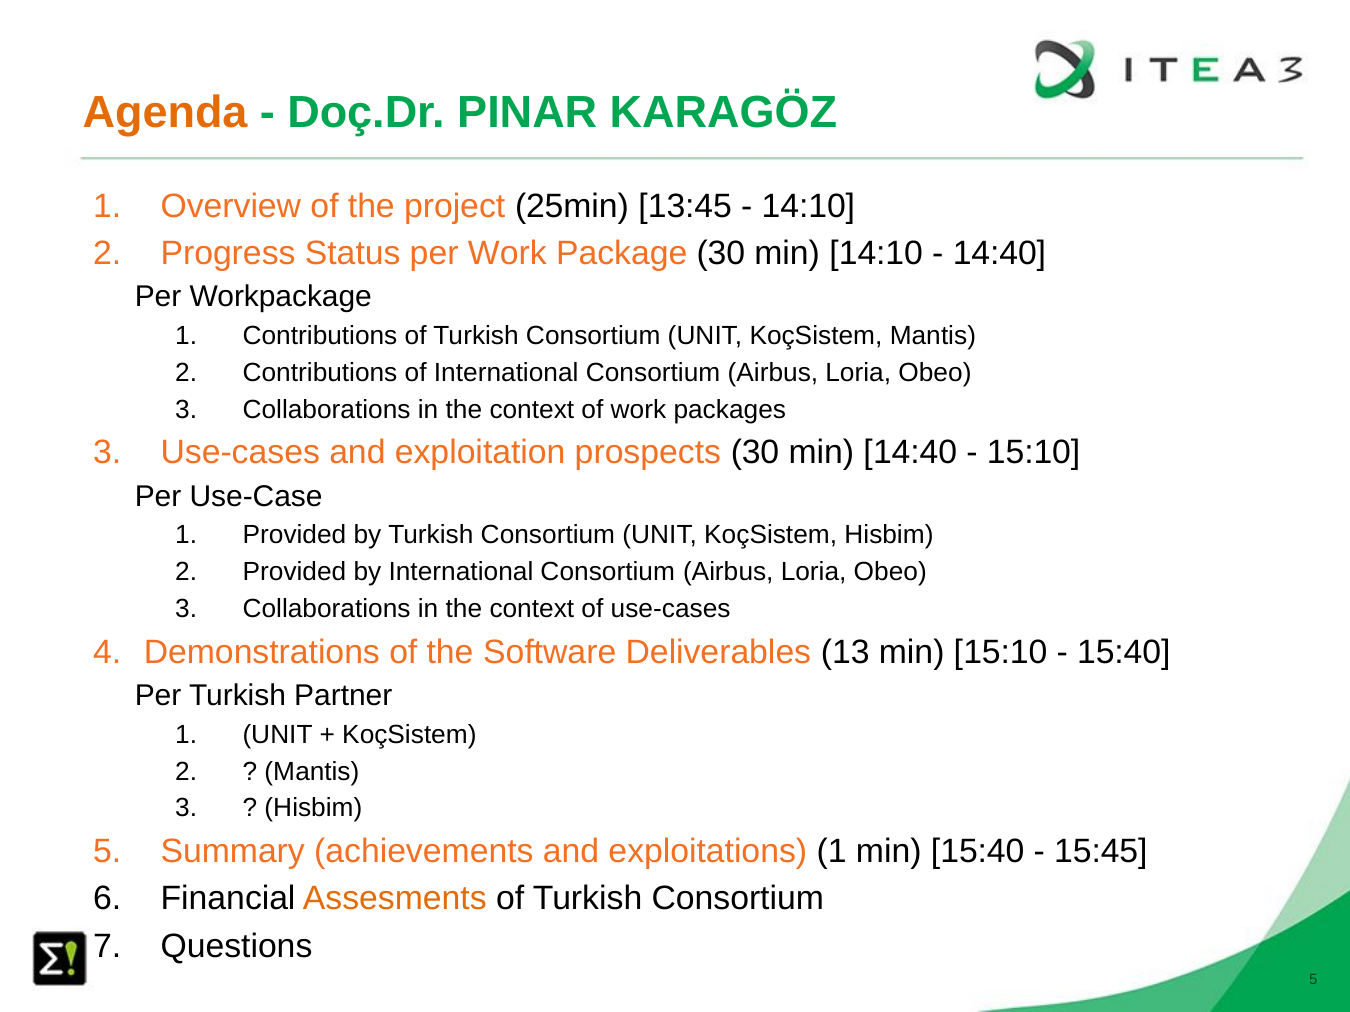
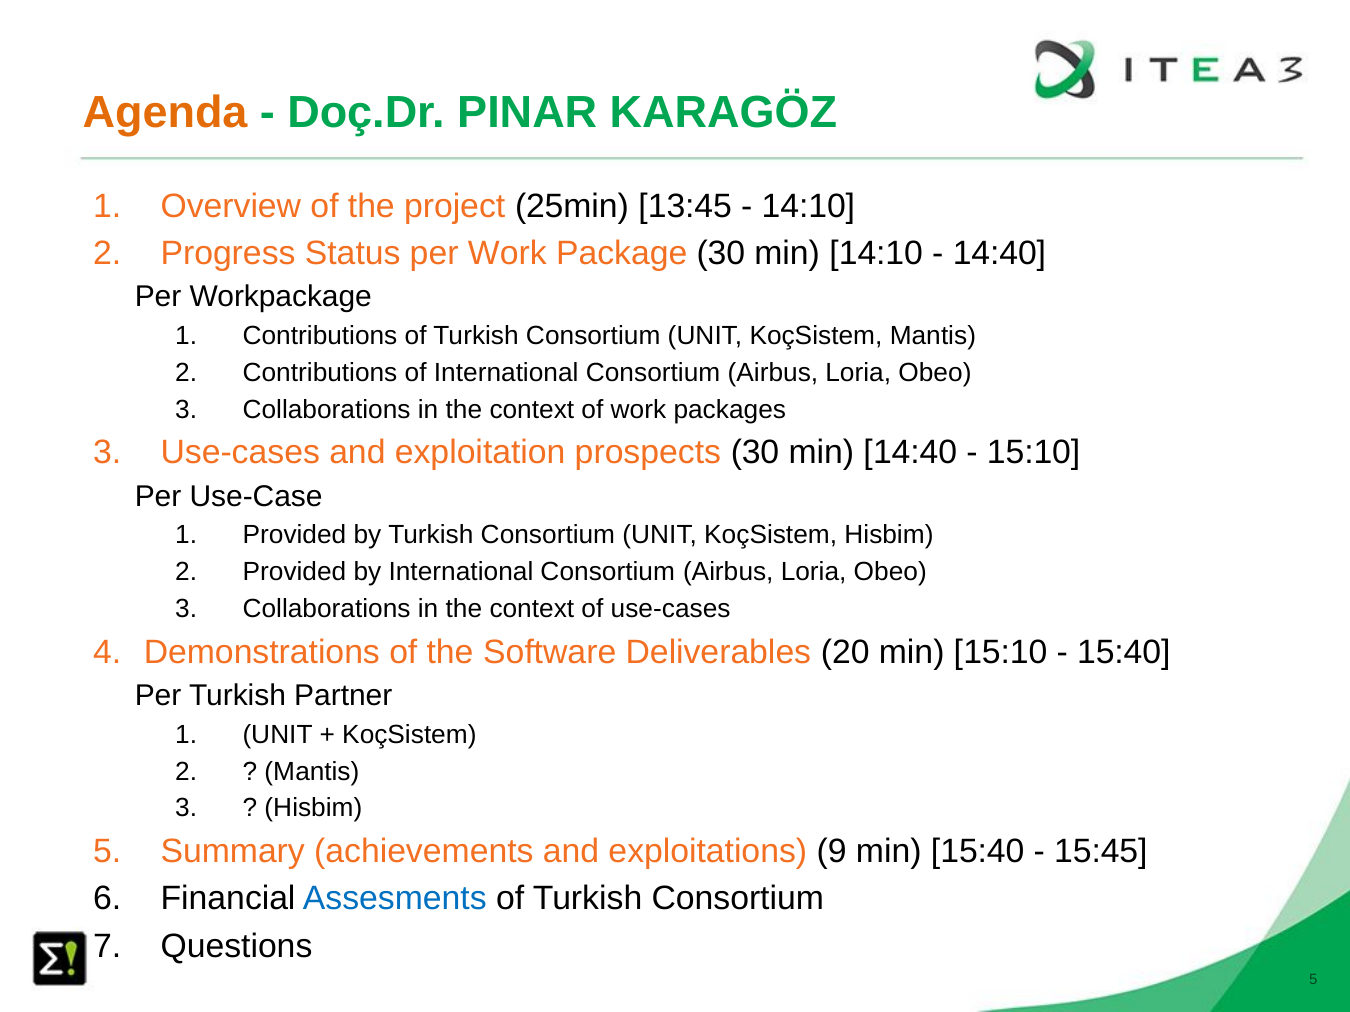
13: 13 -> 20 (845, 652)
exploitations 1: 1 -> 9 (832, 852)
Assesments colour: orange -> blue (395, 899)
